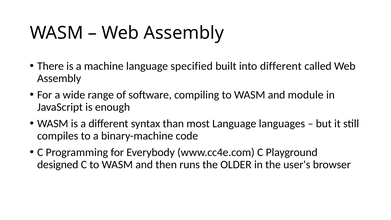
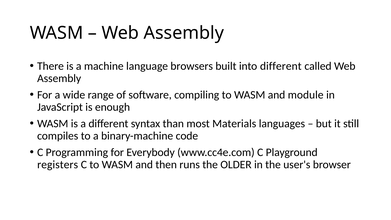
specified: specified -> browsers (192, 66)
most Language: Language -> Materials (234, 124)
designed: designed -> registers (58, 165)
